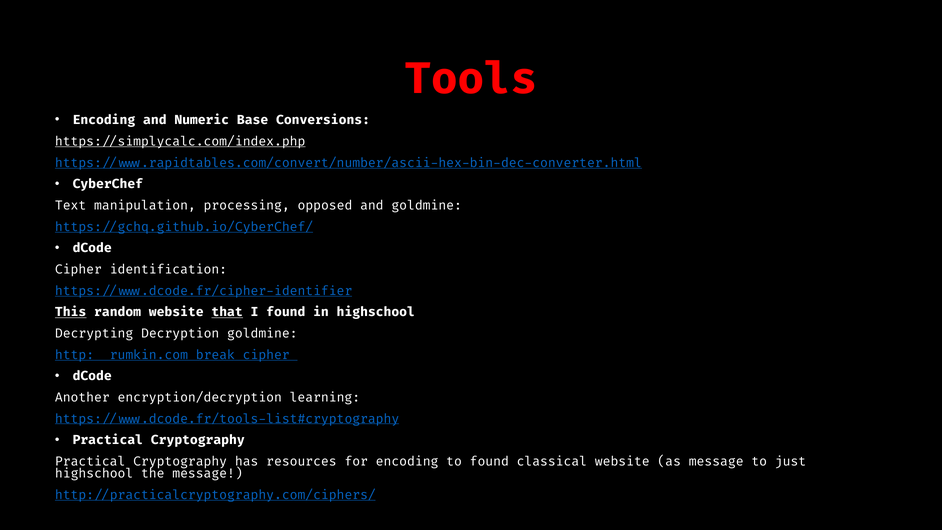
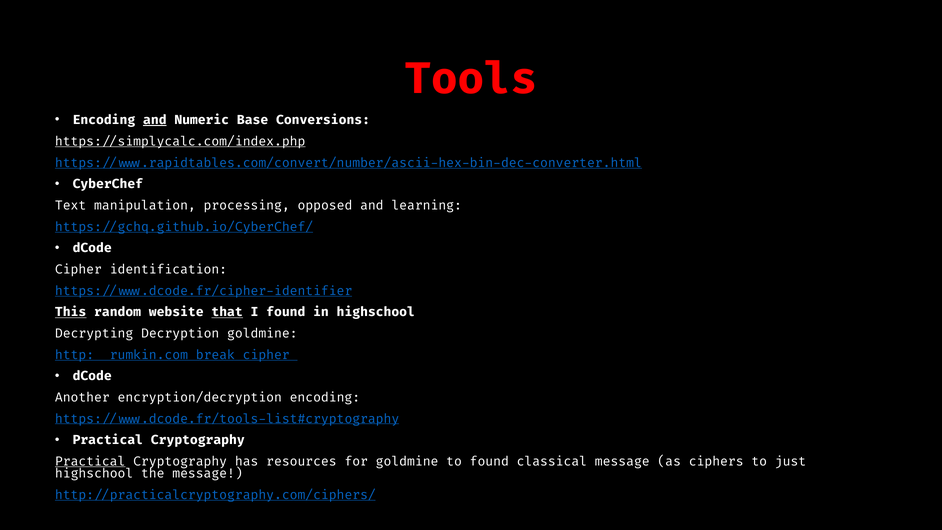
and underline: none -> present (155, 120)
and goldmine: goldmine -> learning (427, 205)
encryption/decryption learning: learning -> encoding (325, 397)
Practical underline: none -> present (90, 461)
for encoding: encoding -> goldmine (407, 461)
classical website: website -> message (622, 461)
as message: message -> ciphers (716, 461)
